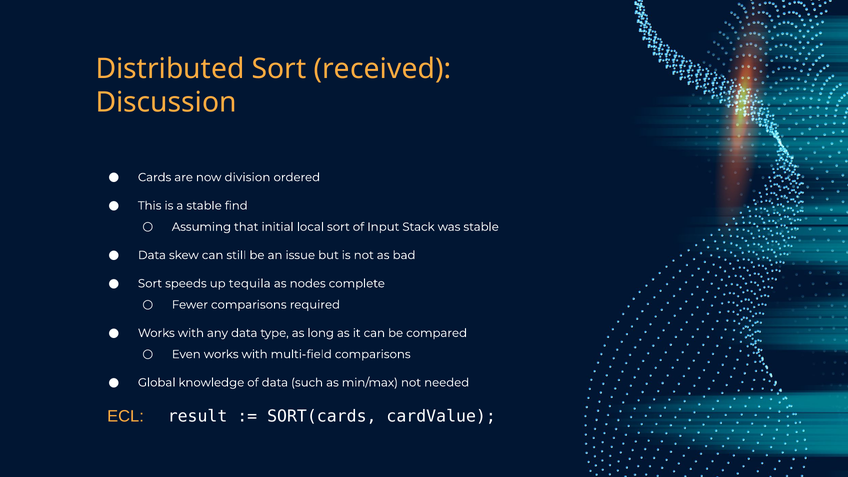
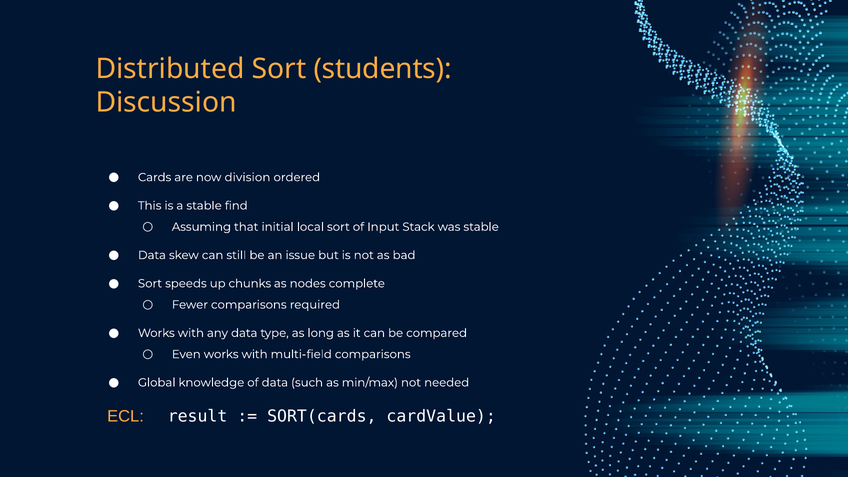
received: received -> students (383, 69)
tequila: tequila -> chunks (250, 283)
